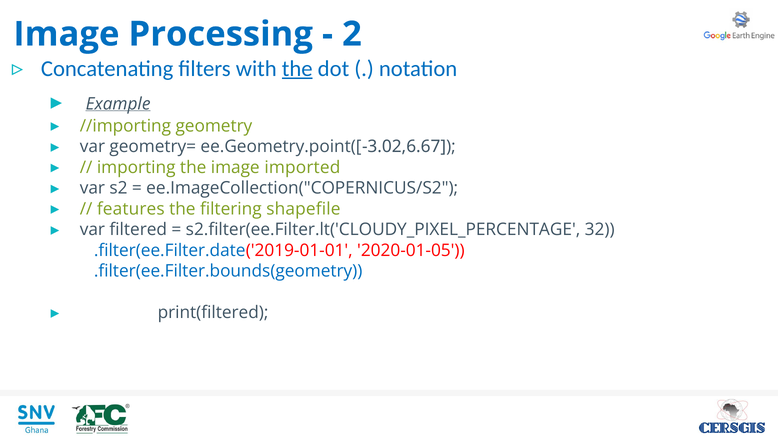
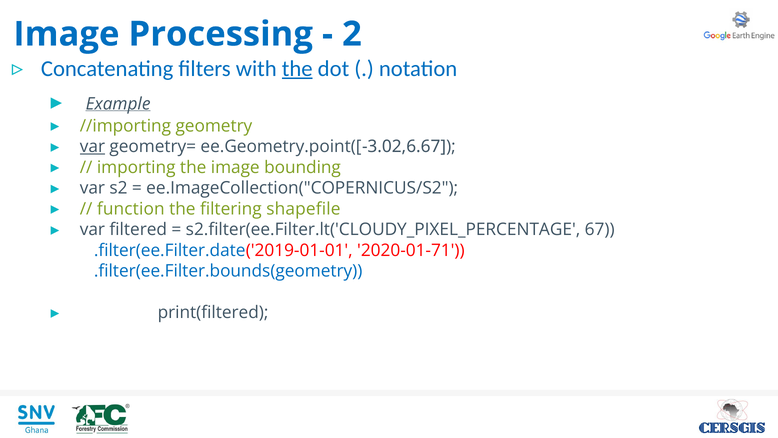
var underline: none -> present (92, 147)
imported: imported -> bounding (303, 167)
features: features -> function (131, 209)
32: 32 -> 67 (600, 229)
2020-01-05: 2020-01-05 -> 2020-01-71 (411, 250)
